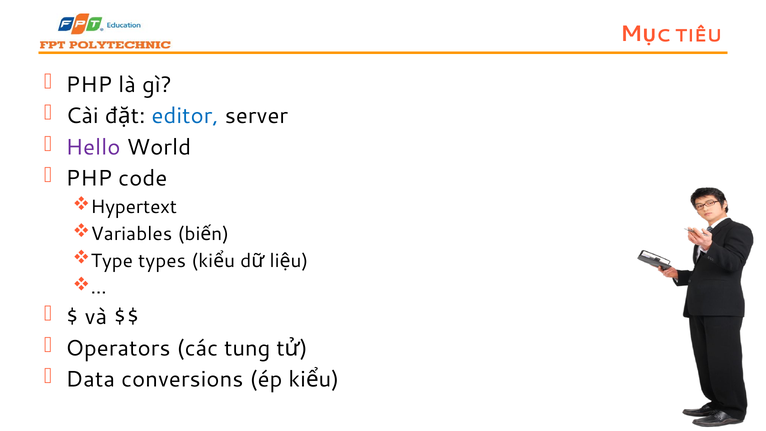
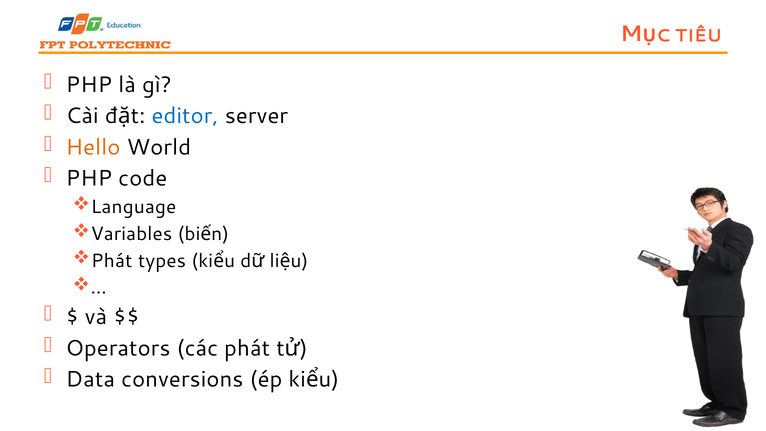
Hello colour: purple -> orange (93, 147)
Hypertext: Hypertext -> Language (134, 207)
Type: Type -> Phát (112, 261)
các tung: tung -> phát (247, 348)
